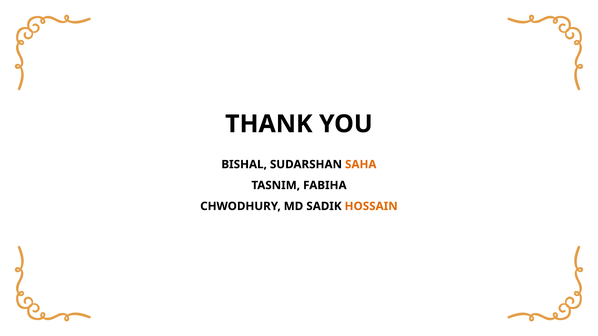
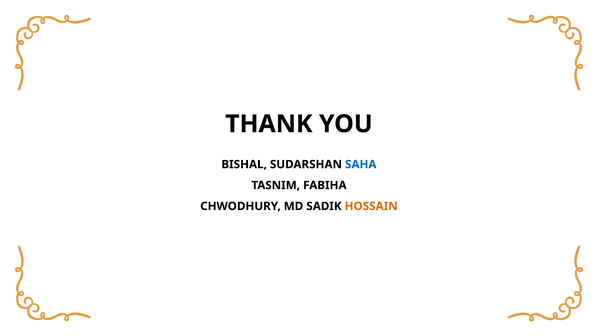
SAHA colour: orange -> blue (361, 165)
